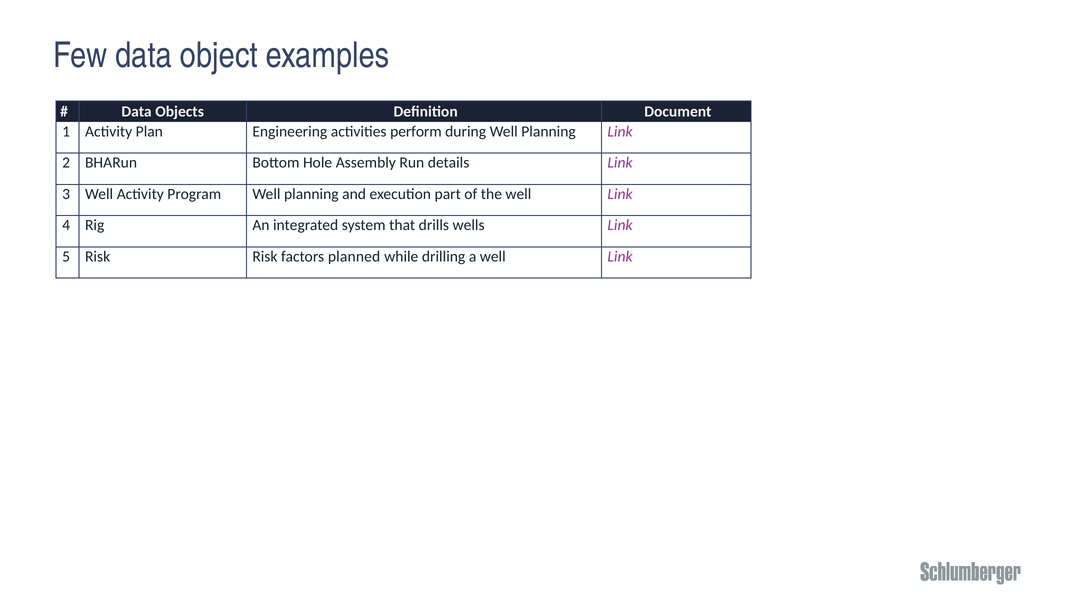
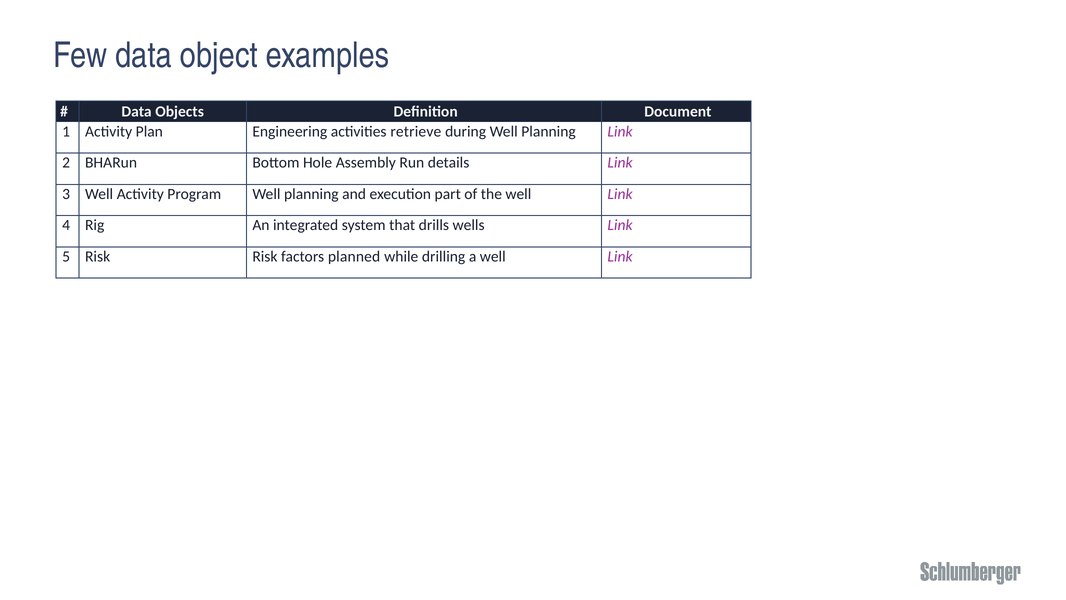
perform: perform -> retrieve (416, 131)
